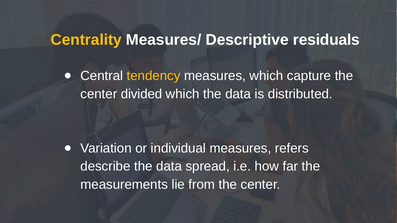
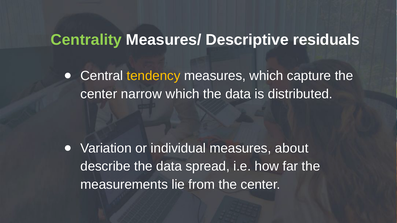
Centrality colour: yellow -> light green (86, 40)
divided: divided -> narrow (141, 94)
refers: refers -> about (292, 148)
